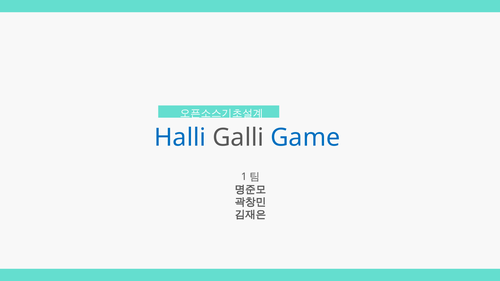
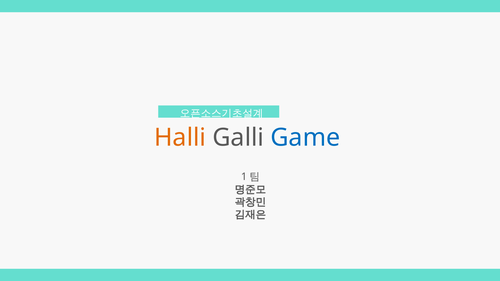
Halli colour: blue -> orange (180, 138)
